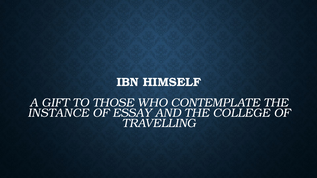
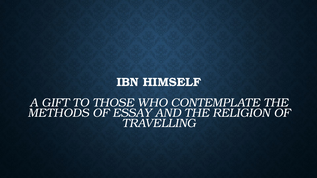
INSTANCE: INSTANCE -> METHODS (58, 113)
COLLEGE: COLLEGE -> RELIGION (241, 113)
